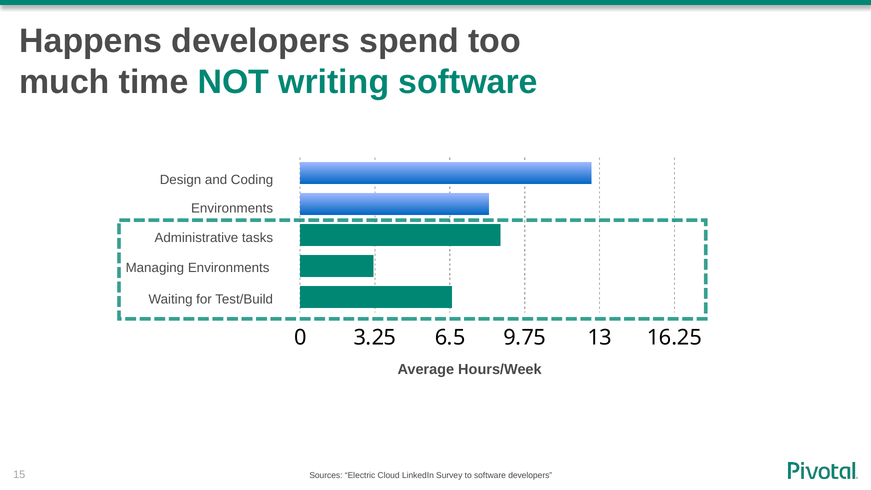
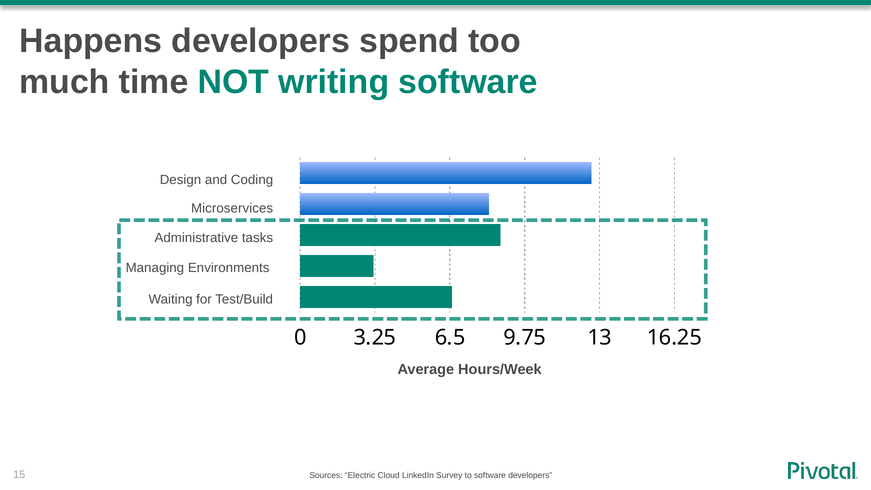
Environments: Environments -> Microservices (232, 208)
